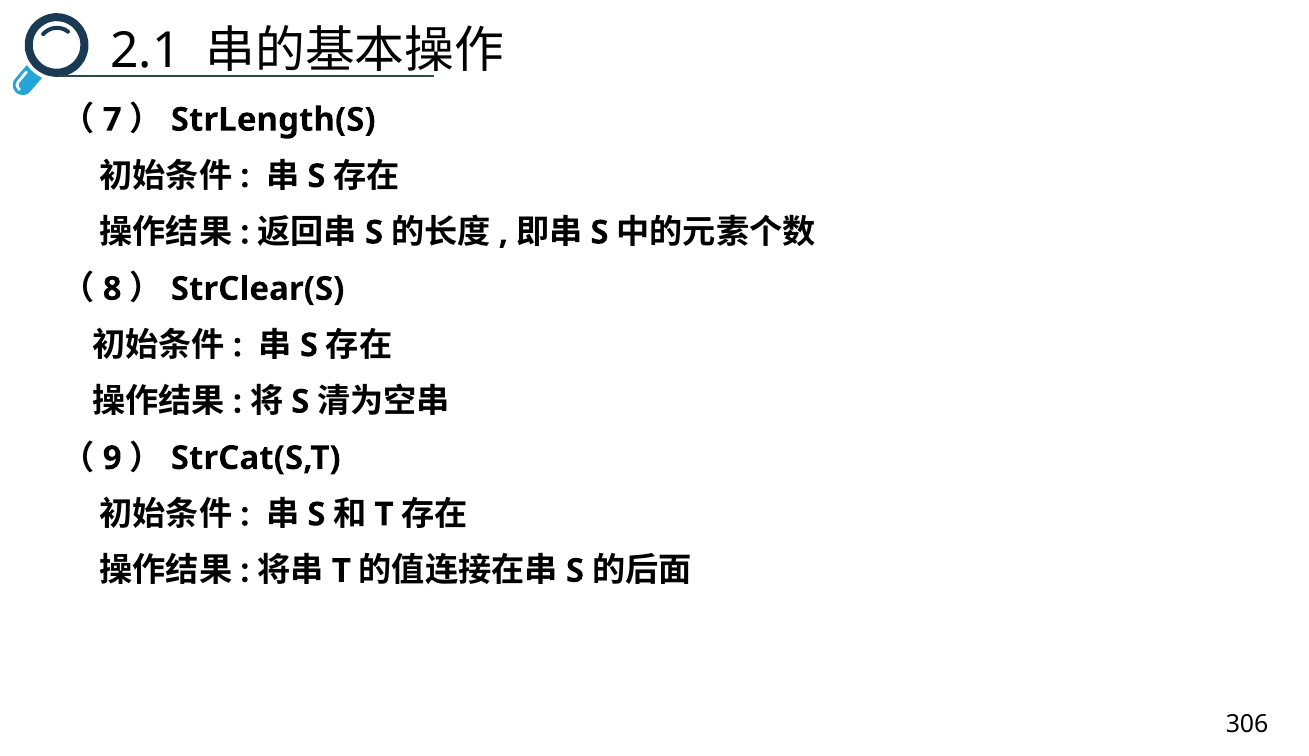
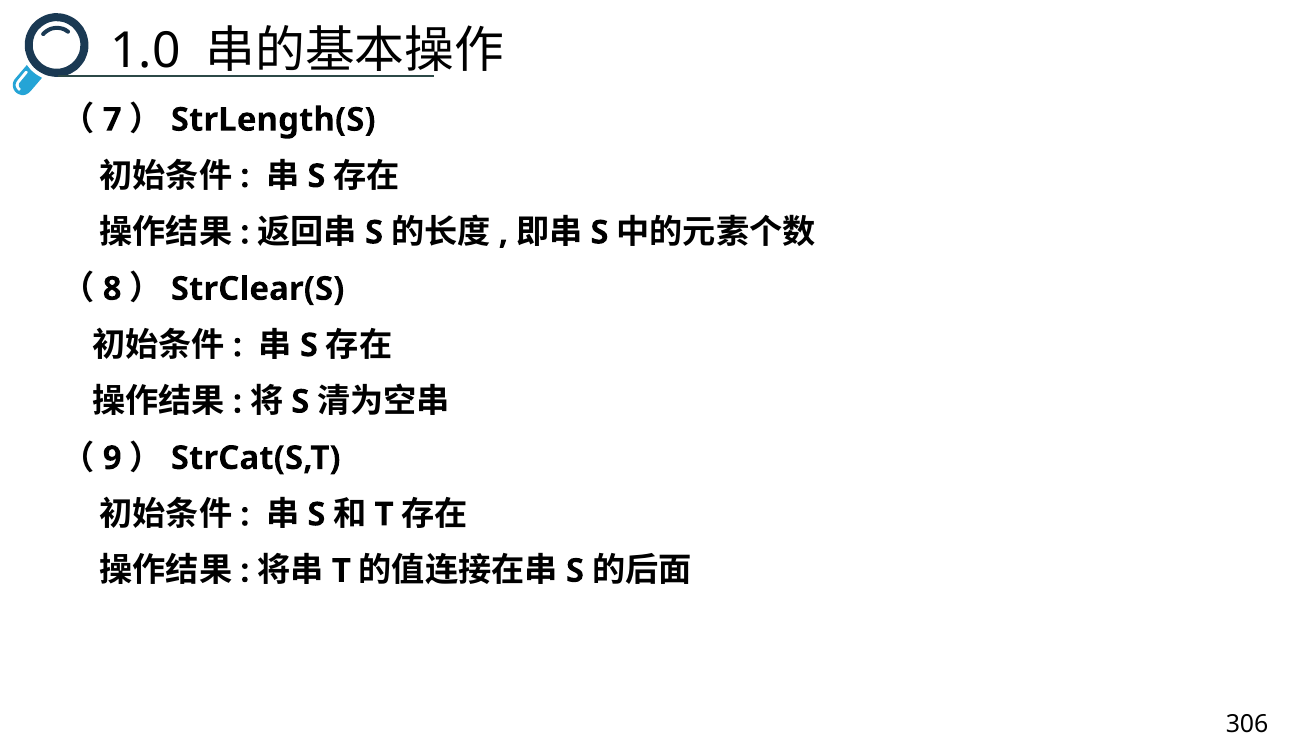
2.1: 2.1 -> 1.0 (146, 51)
